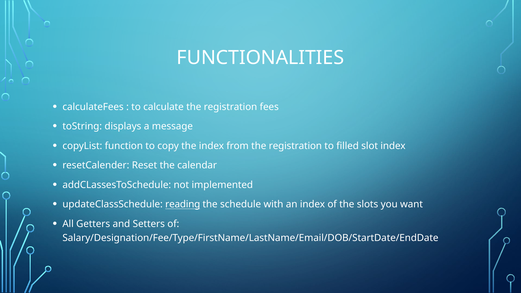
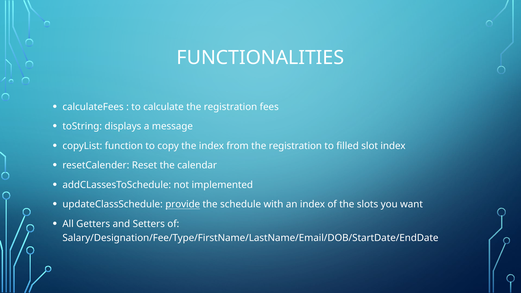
reading: reading -> provide (183, 204)
